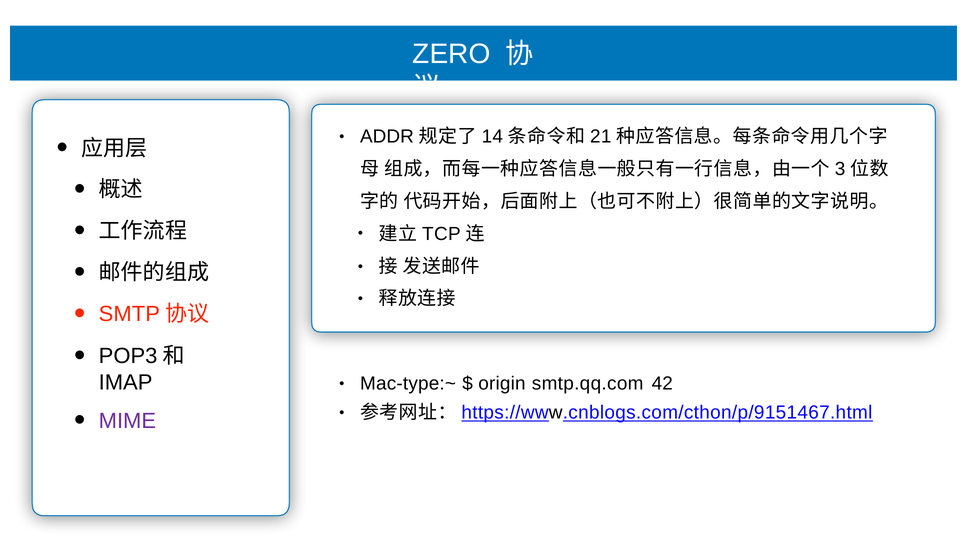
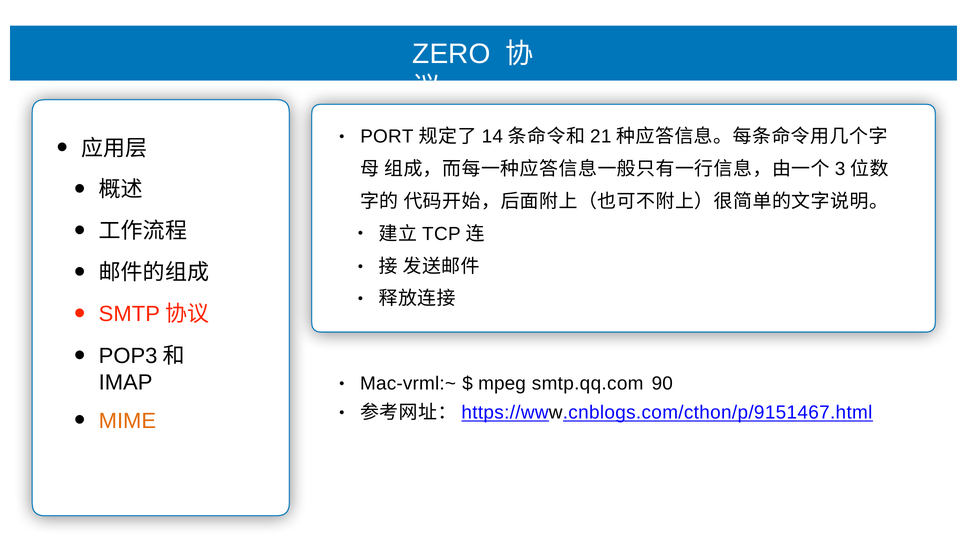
ADDR: ADDR -> PORT (387, 137)
Mac-type:~: Mac-type:~ -> Mac-vrml:~ (408, 384)
origin: origin -> mpeg (502, 384)
42: 42 -> 90 (662, 384)
MIME colour: purple -> orange (127, 421)
